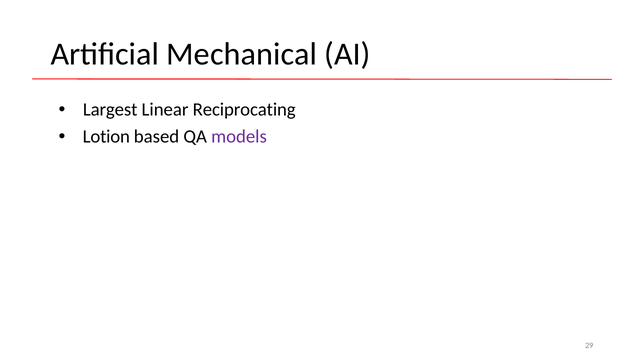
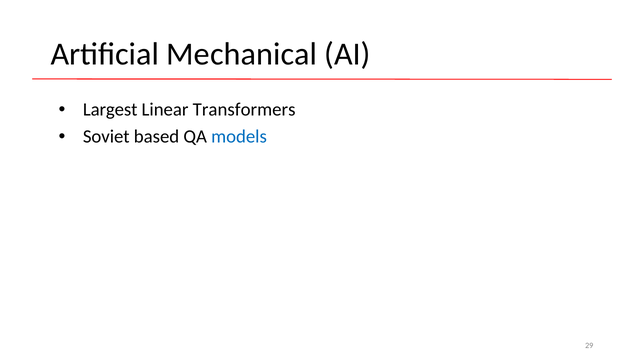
Reciprocating: Reciprocating -> Transformers (244, 110)
Lotion: Lotion -> Soviet (106, 137)
models colour: purple -> blue (239, 137)
